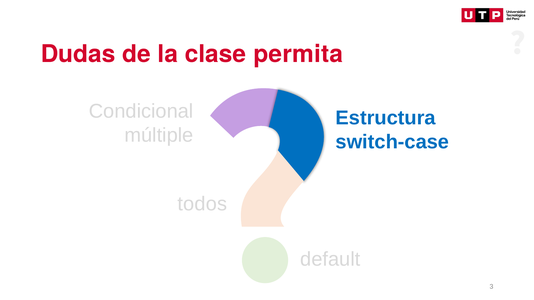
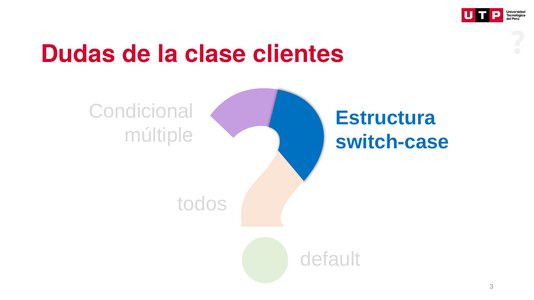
permita: permita -> clientes (298, 54)
